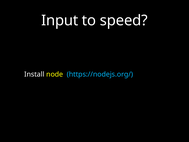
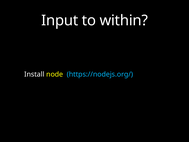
speed: speed -> within (124, 20)
